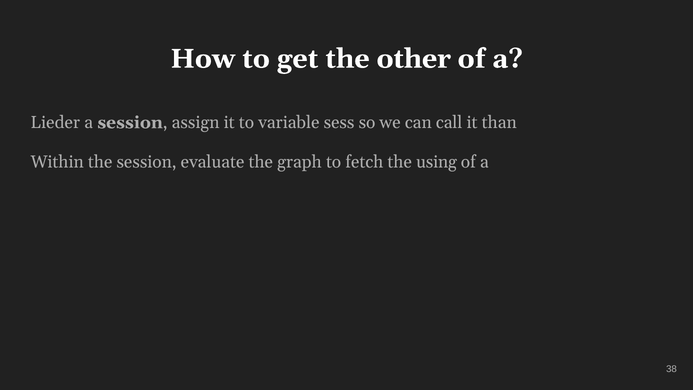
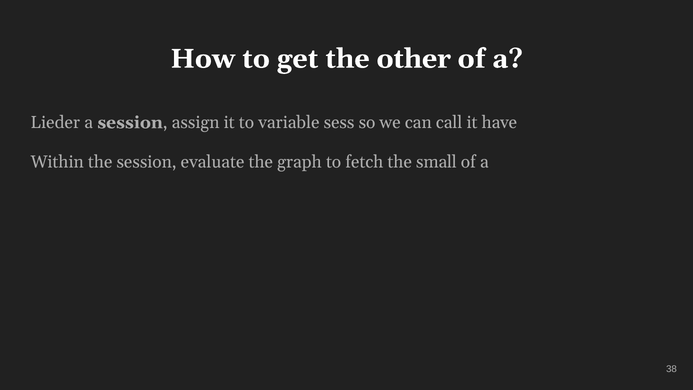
than: than -> have (499, 122)
using: using -> small (436, 162)
